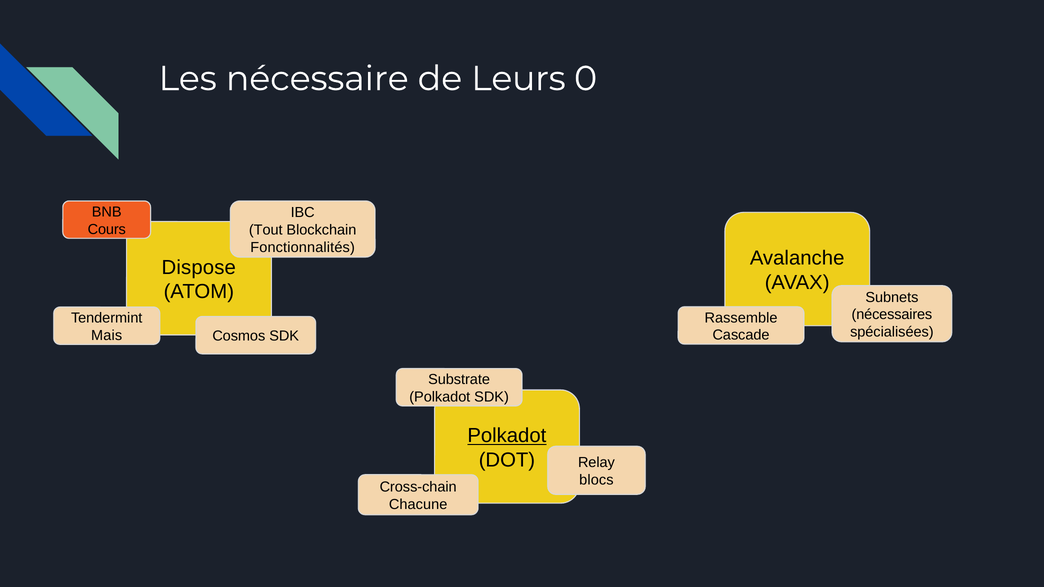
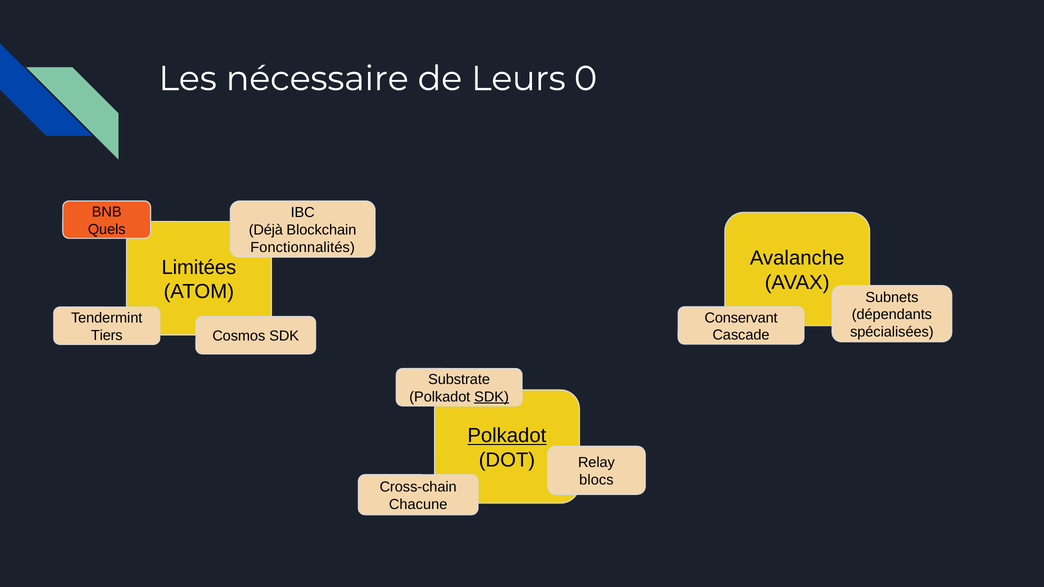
Cours: Cours -> Quels (107, 229)
Tout: Tout -> Déjà (266, 230)
Dispose: Dispose -> Limitées (199, 268)
nécessaires: nécessaires -> dépendants (892, 315)
Rassemble: Rassemble -> Conservant (741, 318)
Mais: Mais -> Tiers (107, 336)
SDK underline: none -> present (492, 397)
